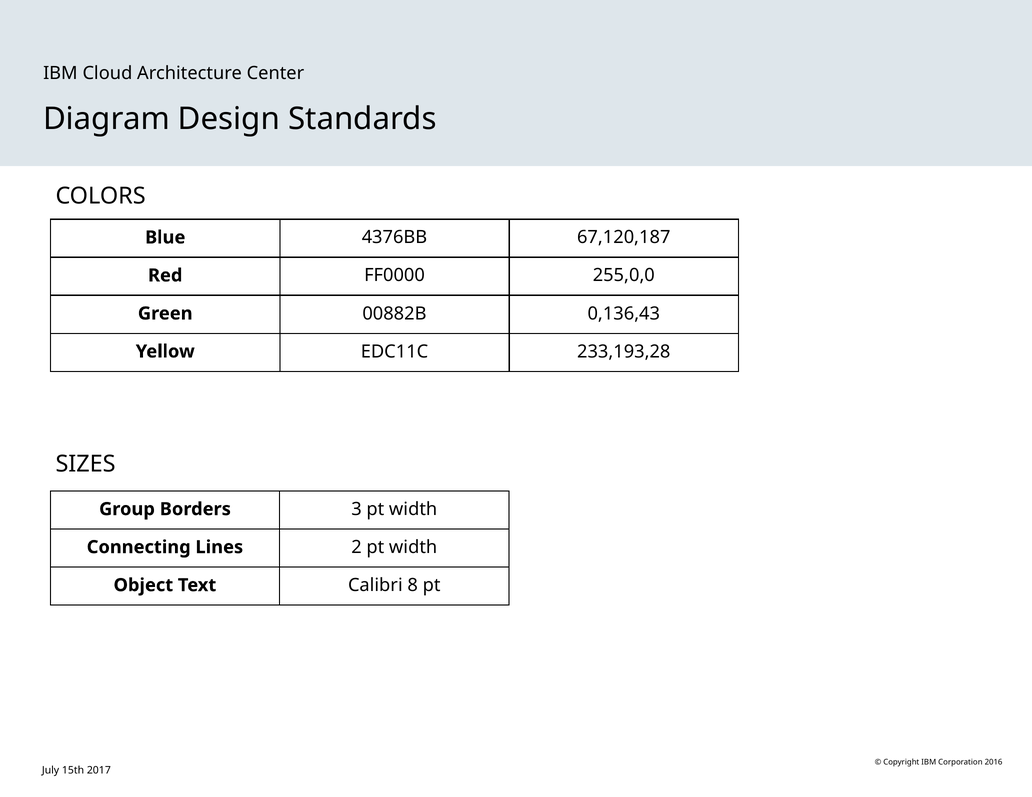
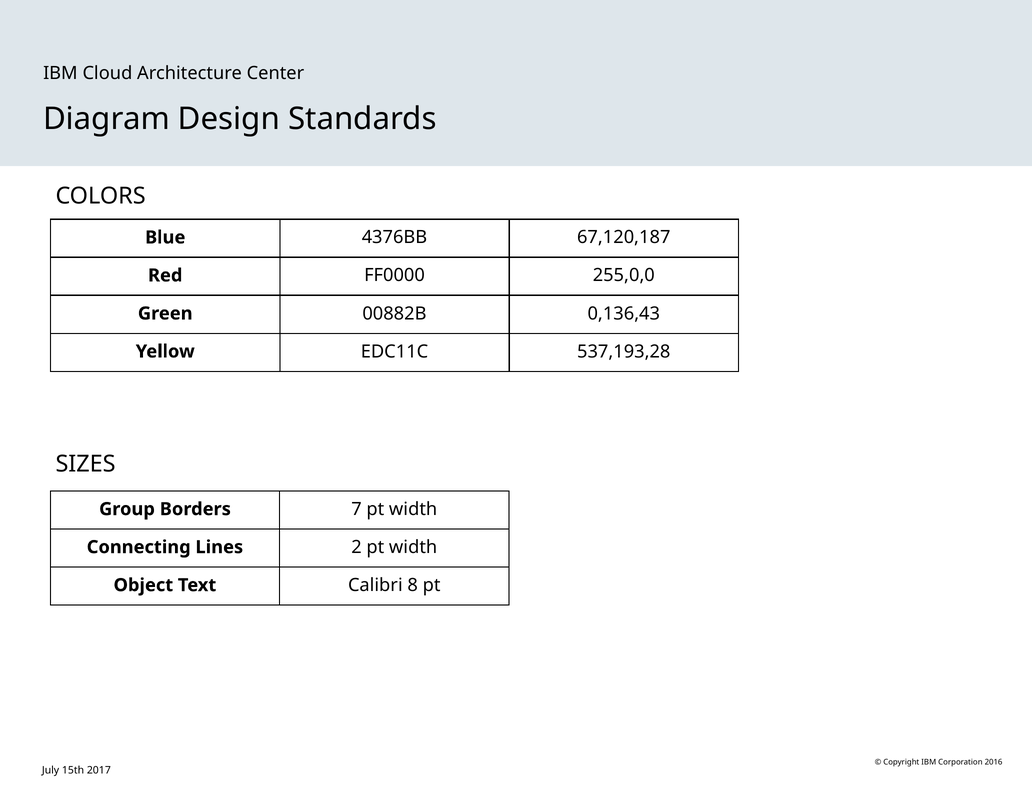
233,193,28: 233,193,28 -> 537,193,28 (624, 352)
3: 3 -> 7 (357, 509)
